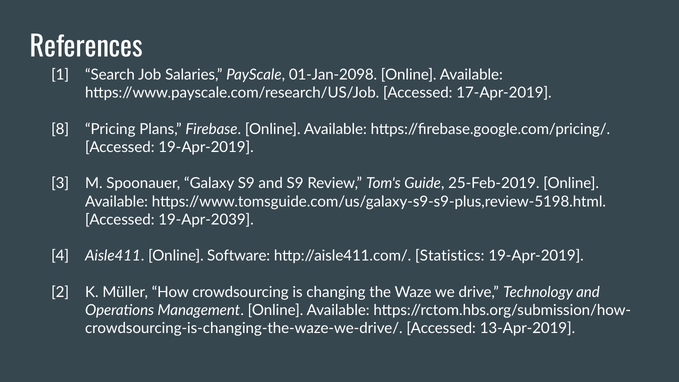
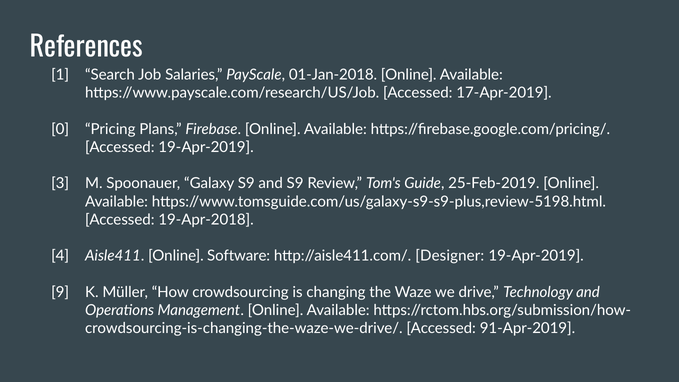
01-Jan-2098: 01-Jan-2098 -> 01-Jan-2018 (333, 75)
8: 8 -> 0 (60, 129)
19-Apr-2039: 19-Apr-2039 -> 19-Apr-2018 (206, 220)
Statistics: Statistics -> Designer (450, 256)
2: 2 -> 9 (60, 292)
13-Apr-2019: 13-Apr-2019 -> 91-Apr-2019 (527, 328)
